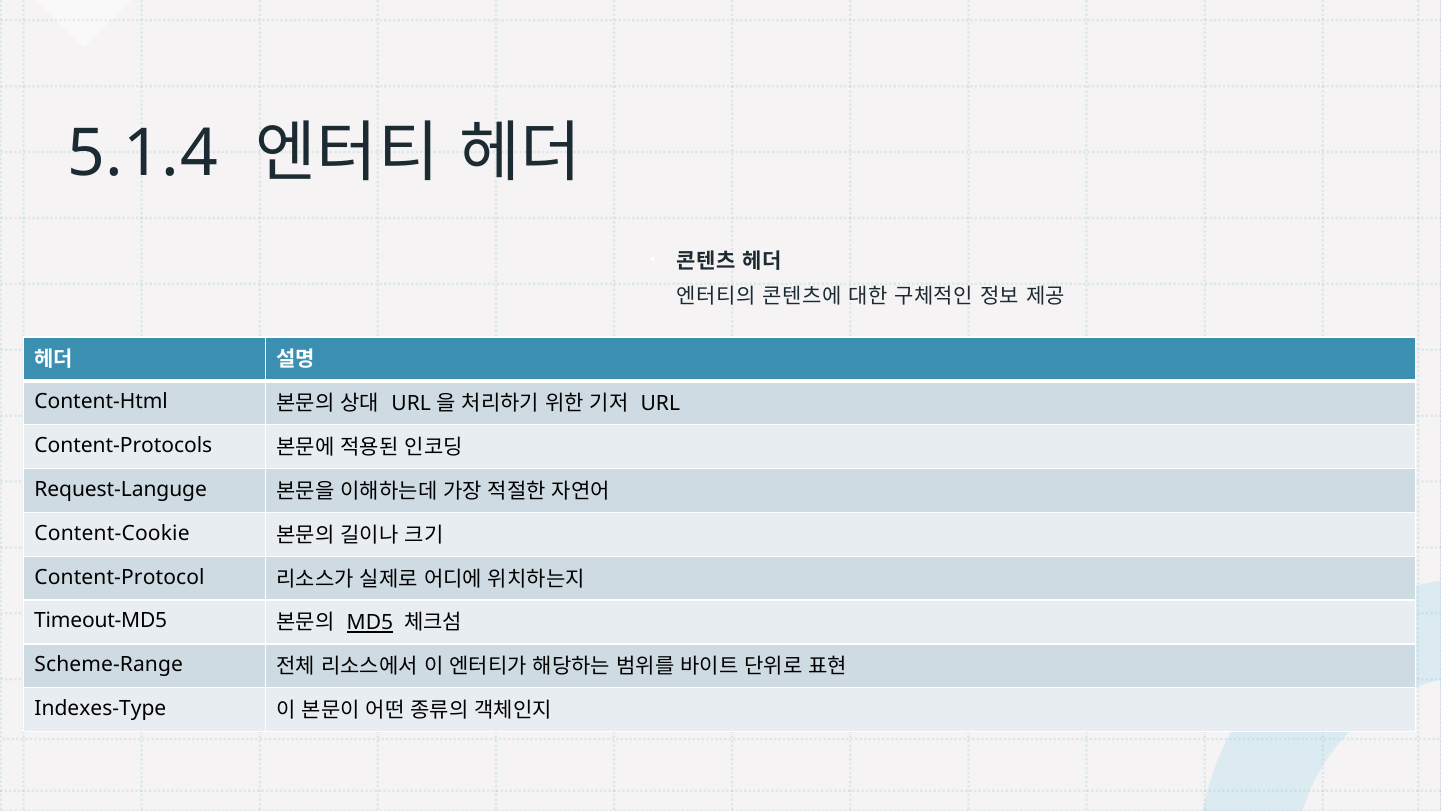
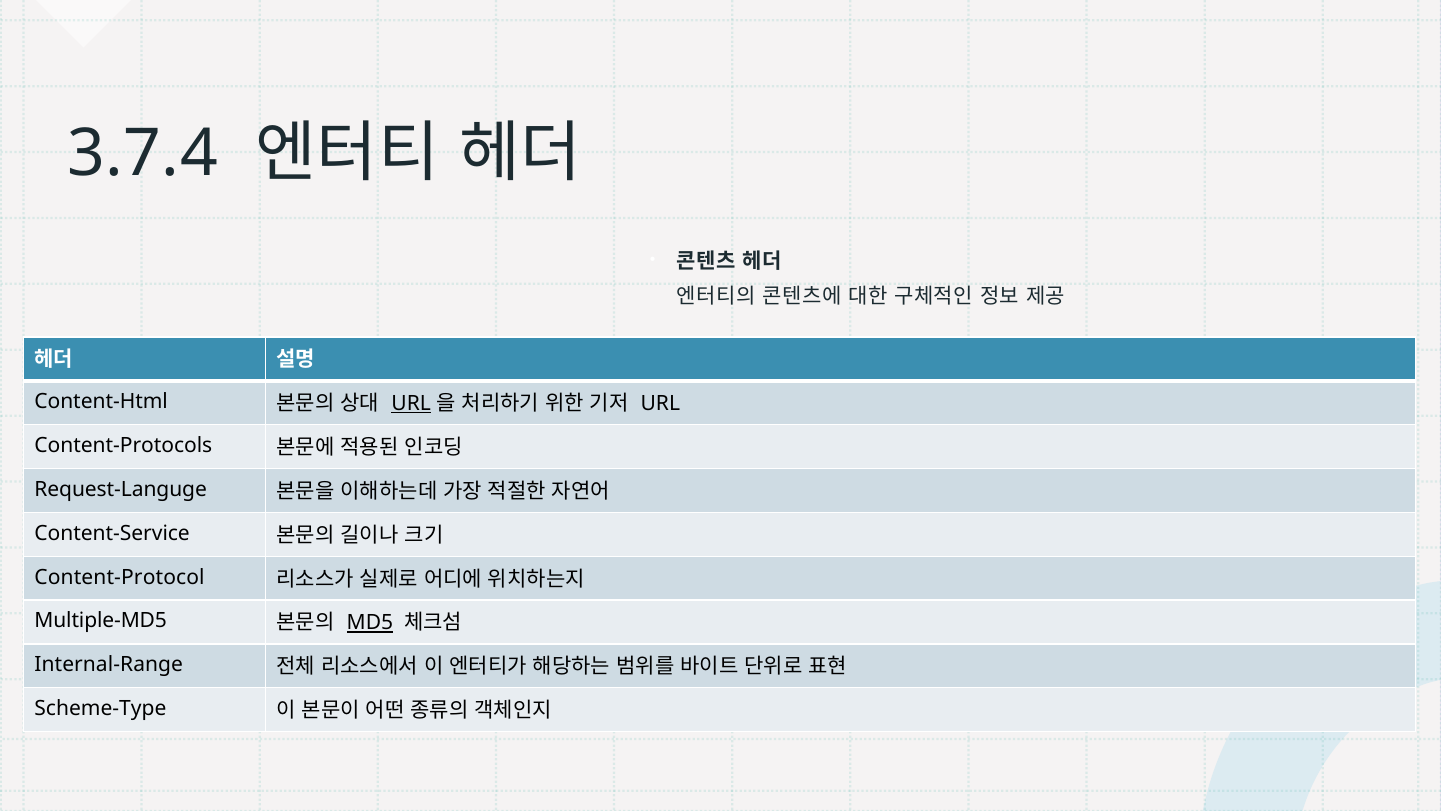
5.1.4: 5.1.4 -> 3.7.4 (143, 154)
URL underline: none -> present (411, 404)
Content-Cookie: Content-Cookie -> Content-Service (112, 533)
Timeout-MD5: Timeout-MD5 -> Multiple-MD5 (101, 621)
Scheme-Range: Scheme-Range -> Internal-Range (109, 664)
Indexes-Type: Indexes-Type -> Scheme-Type (100, 708)
